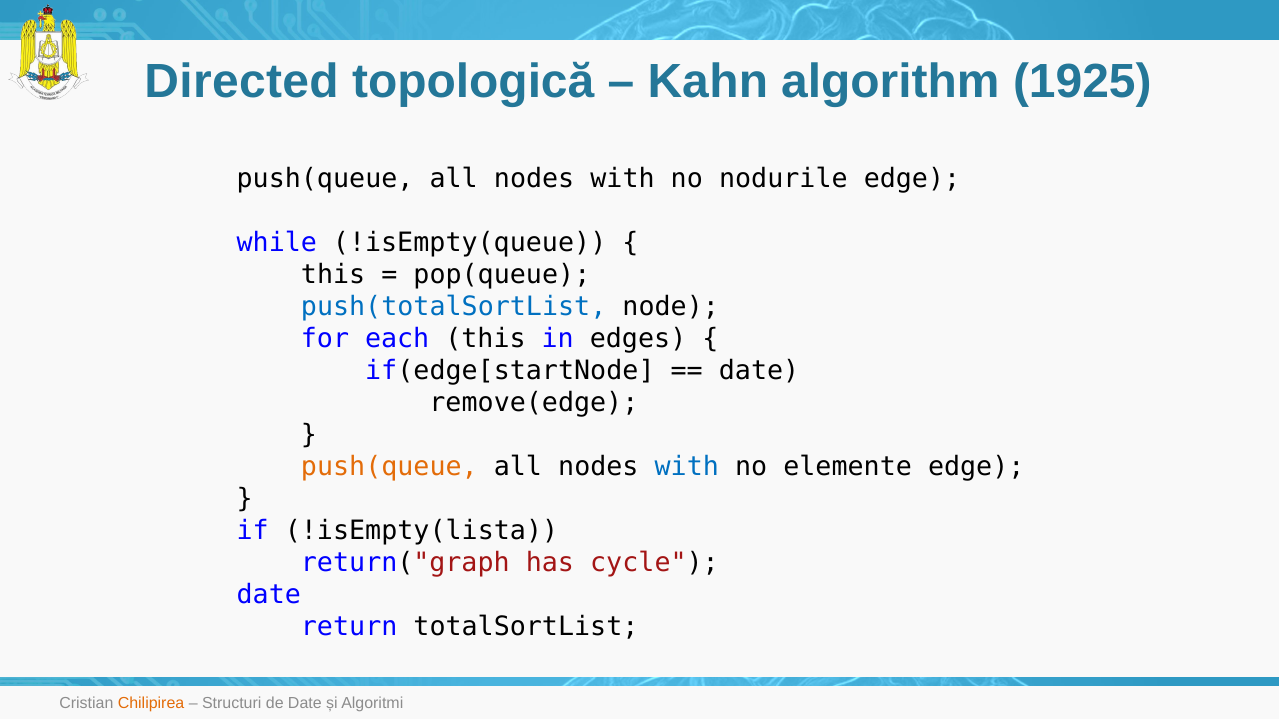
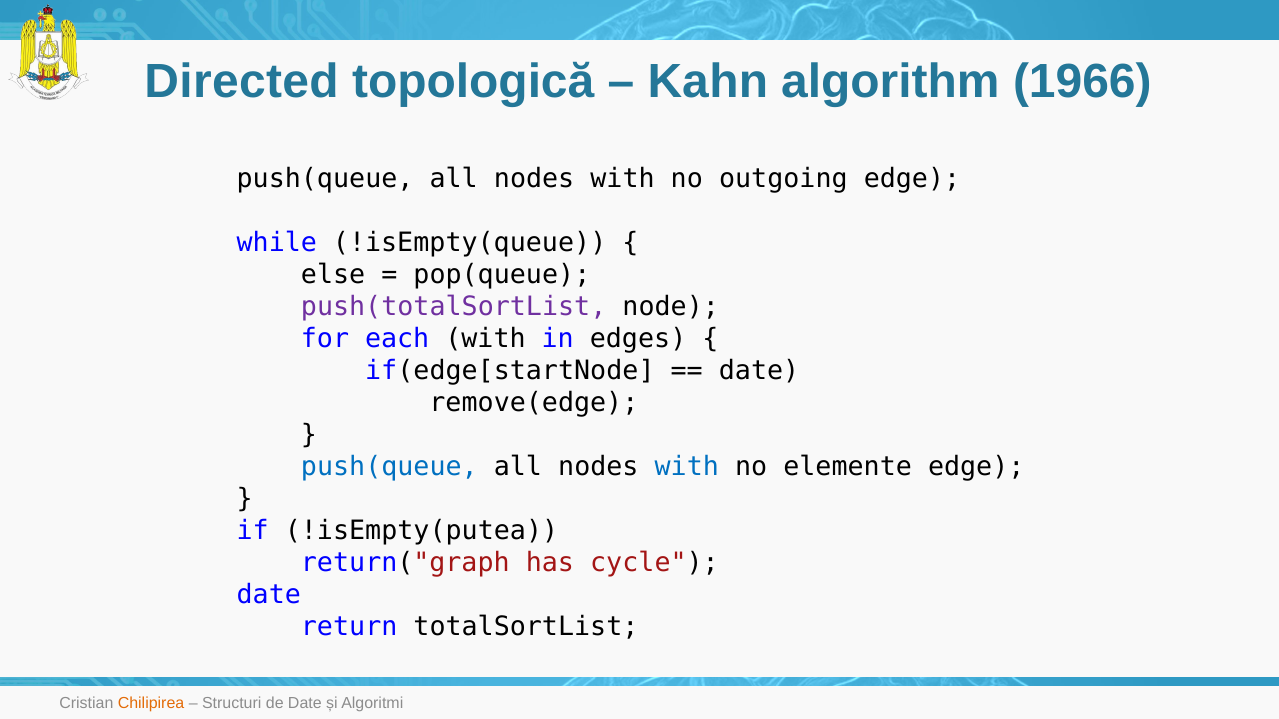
1925: 1925 -> 1966 (1082, 81)
nodurile: nodurile -> outgoing (783, 179)
this: this -> else (333, 275)
push(totalSortList colour: blue -> purple (454, 307)
each this: this -> with (485, 339)
push(queue colour: orange -> blue (389, 467)
!isEmpty(lista: !isEmpty(lista -> !isEmpty(putea (421, 531)
